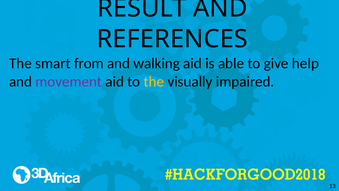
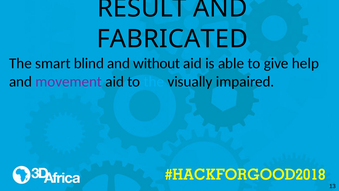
REFERENCES: REFERENCES -> FABRICATED (172, 39)
from: from -> blind (89, 63)
walking: walking -> without (157, 63)
the colour: yellow -> light blue (154, 81)
